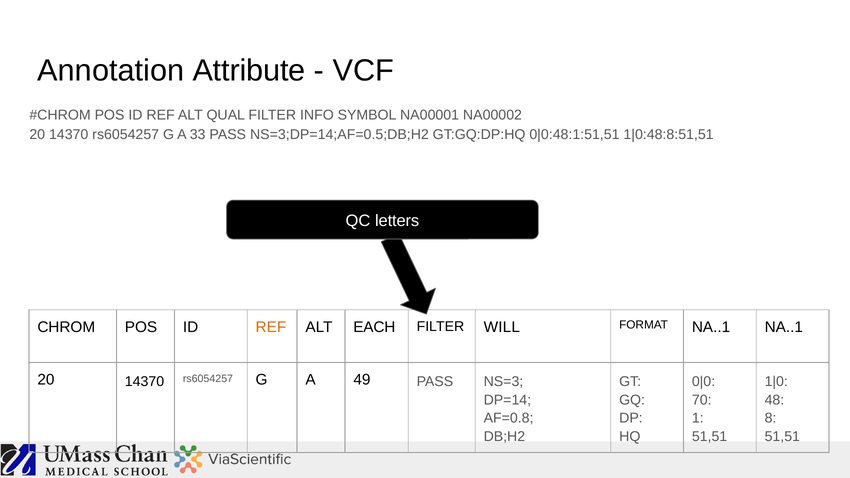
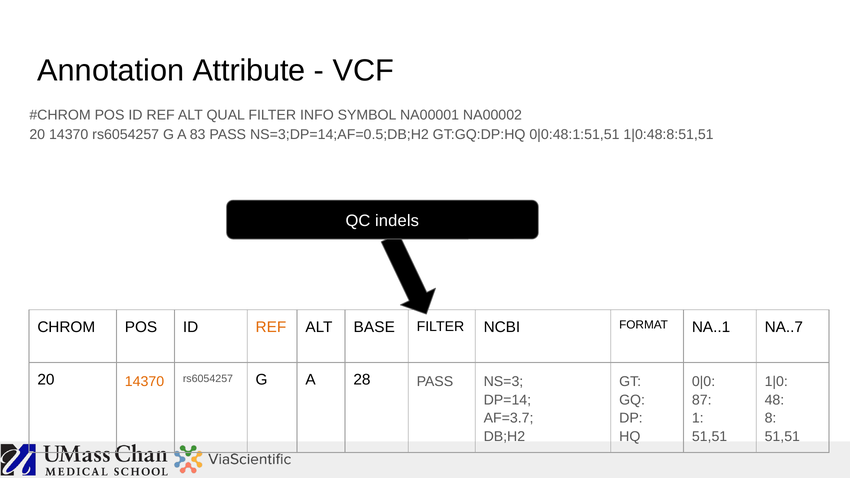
33: 33 -> 83 (198, 135)
letters: letters -> indels (397, 221)
EACH: EACH -> BASE (374, 327)
WILL: WILL -> NCBI (502, 327)
NA..1 NA..1: NA..1 -> NA..7 (784, 327)
14370 colour: black -> orange (144, 382)
49: 49 -> 28 (362, 380)
70: 70 -> 87 (702, 400)
AF=0.8: AF=0.8 -> AF=3.7 (509, 418)
